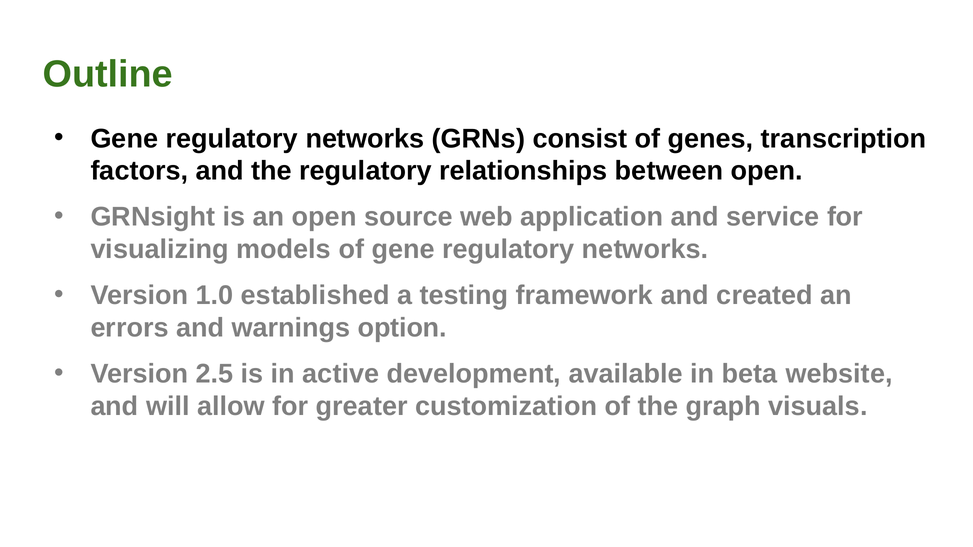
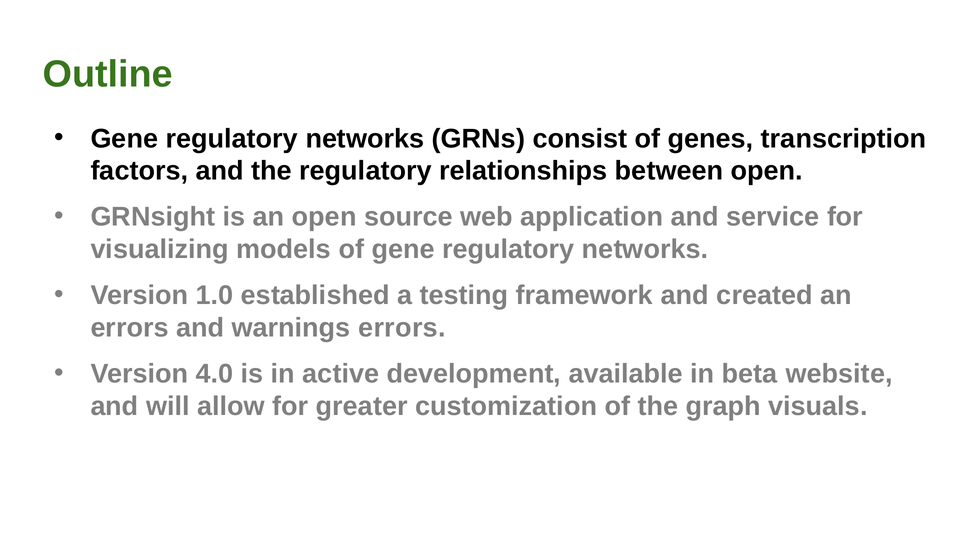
warnings option: option -> errors (402, 328)
2.5: 2.5 -> 4.0 (215, 374)
